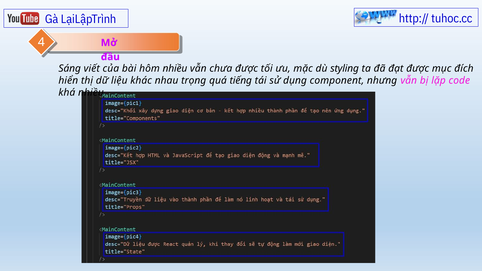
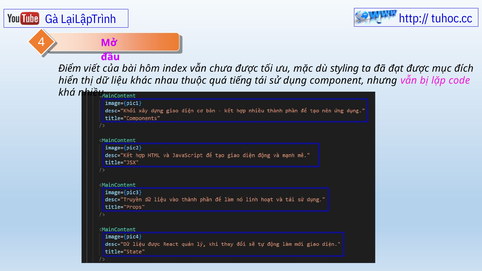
Sáng: Sáng -> Điểm (70, 69)
hôm nhiều: nhiều -> index (175, 69)
trọng: trọng -> thuộc (194, 81)
